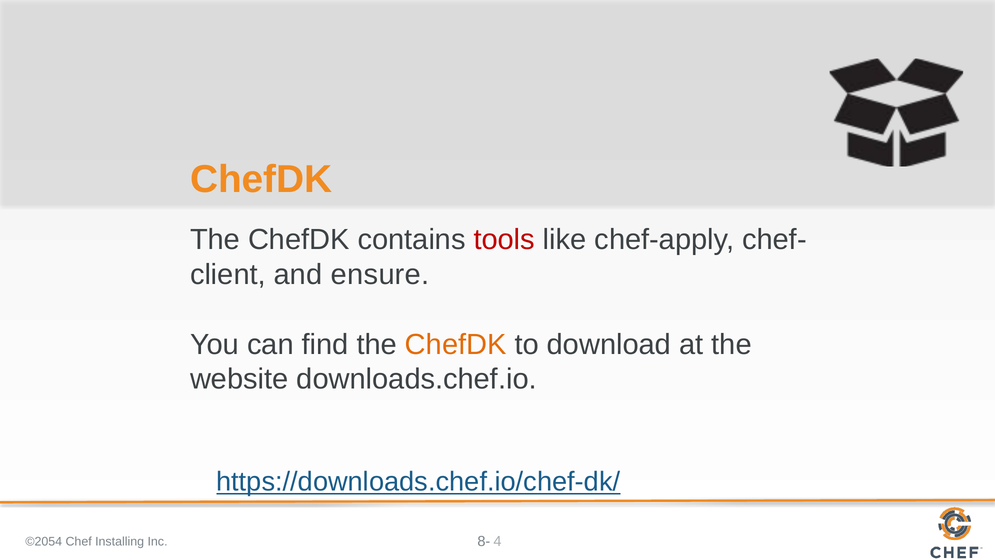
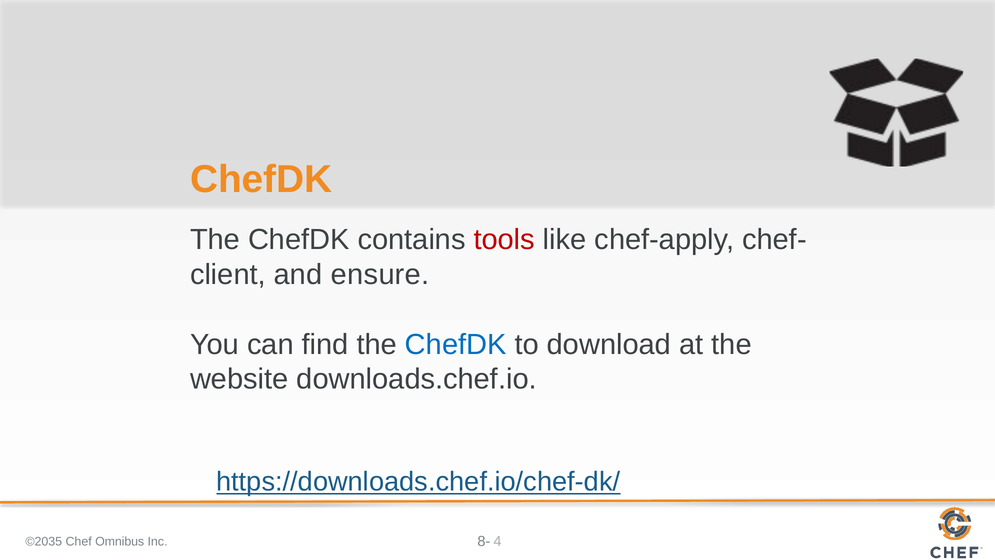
ChefDK colour: orange -> blue (456, 344)
©2054: ©2054 -> ©2035 (44, 542)
Installing: Installing -> Omnibus (120, 542)
